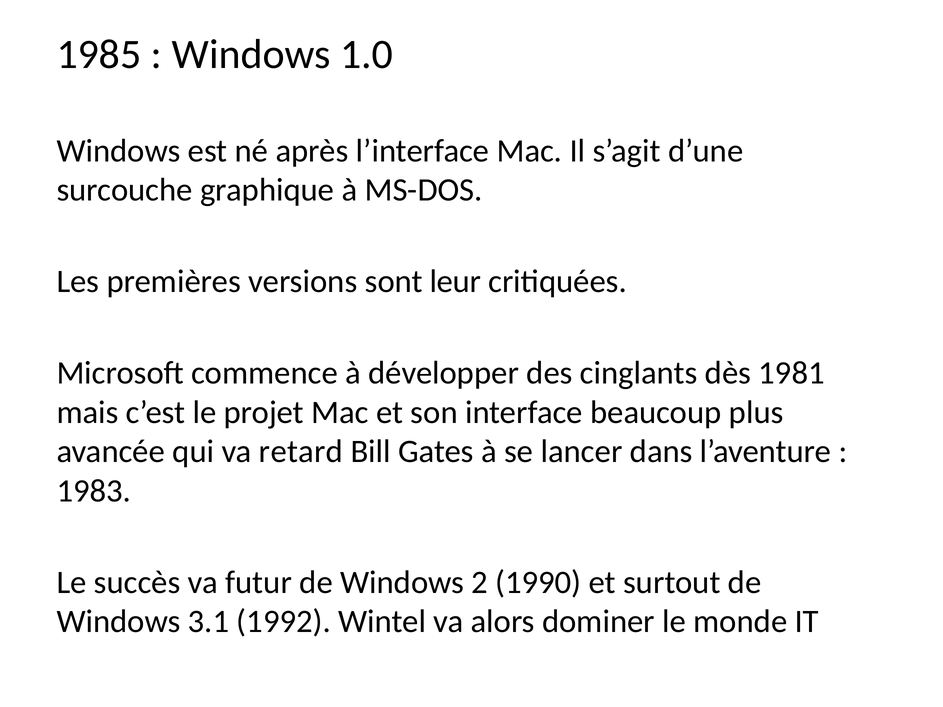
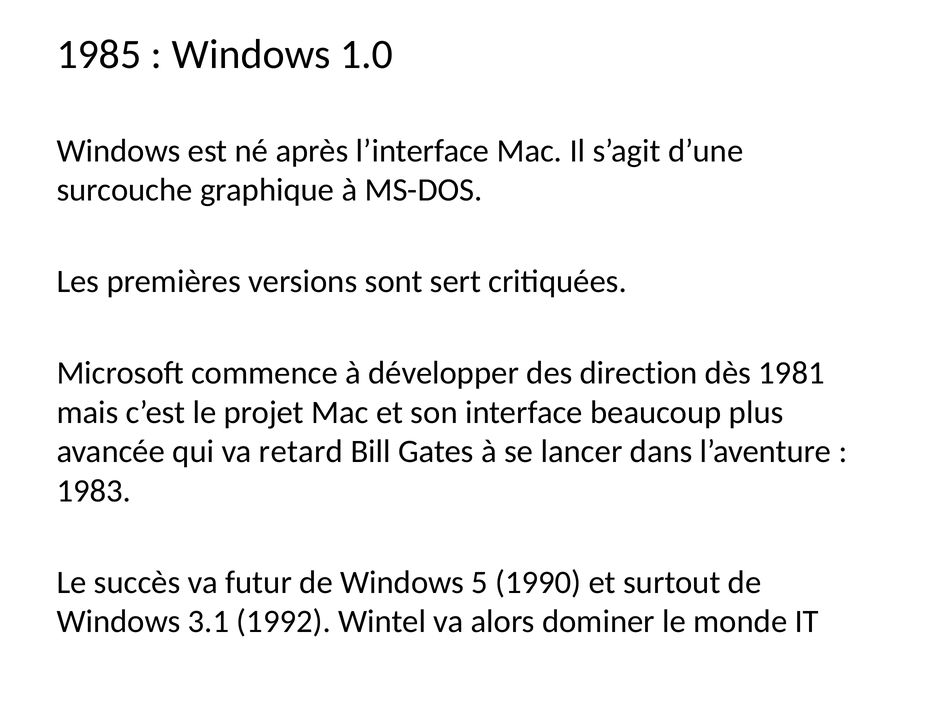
leur: leur -> sert (455, 282)
cinglants: cinglants -> direction (639, 373)
2: 2 -> 5 (480, 583)
